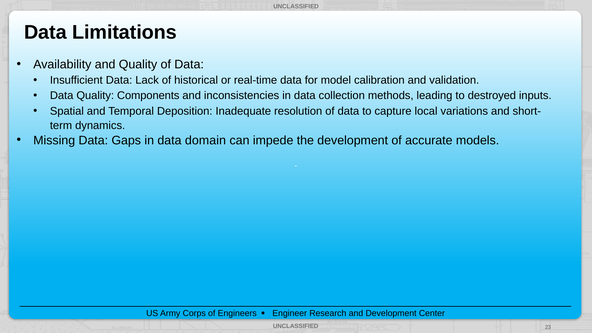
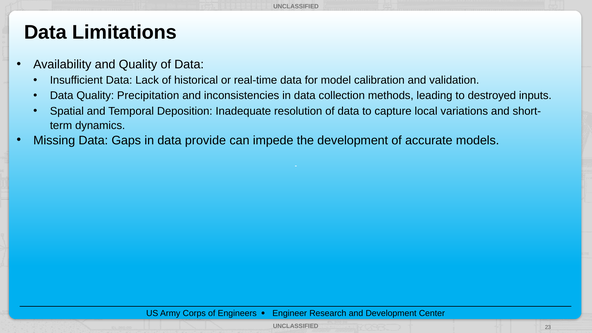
Components: Components -> Precipitation (148, 96)
domain: domain -> provide (205, 140)
